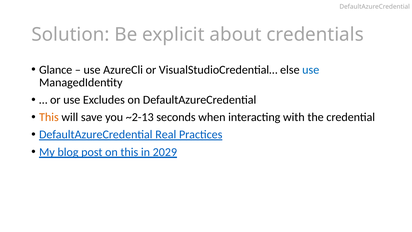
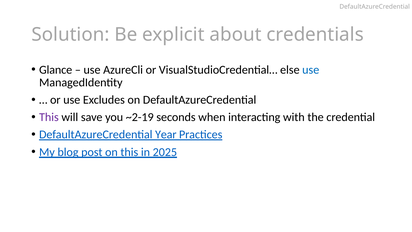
This colour: orange -> purple (49, 117)
~2-13: ~2-13 -> ~2-19 (140, 117)
Real: Real -> Year (166, 135)
2029: 2029 -> 2025 (165, 152)
